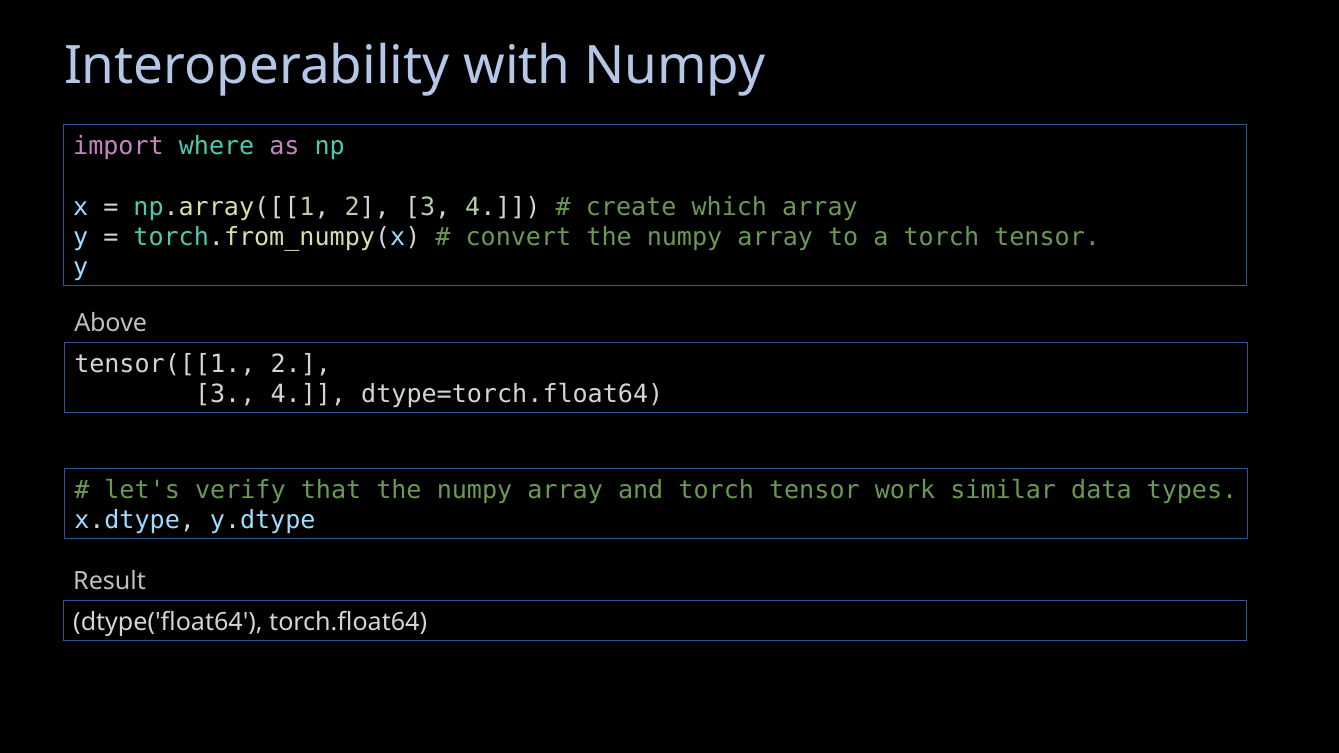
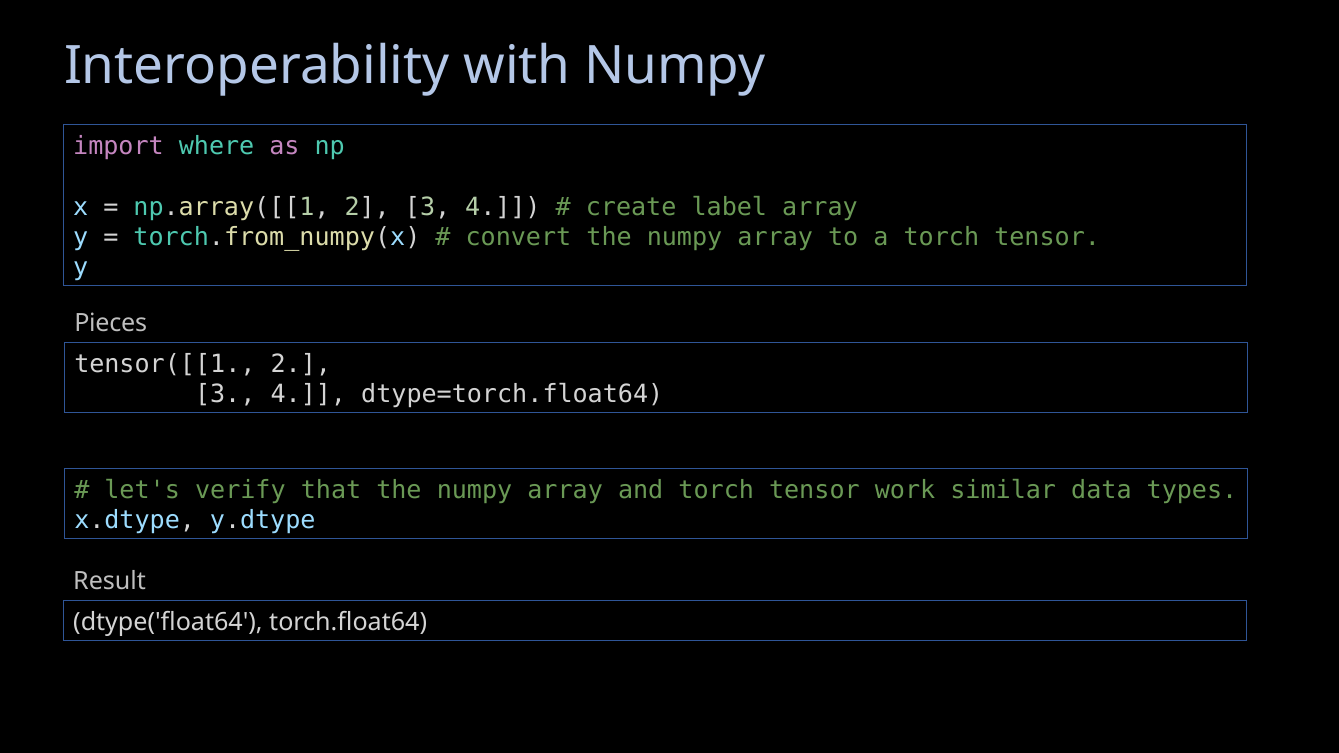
which: which -> label (729, 207)
Above: Above -> Pieces (111, 323)
